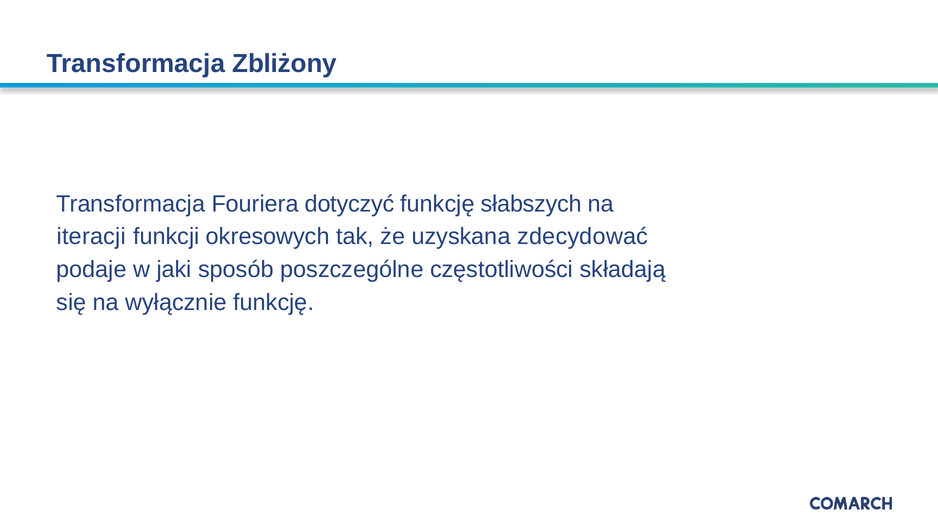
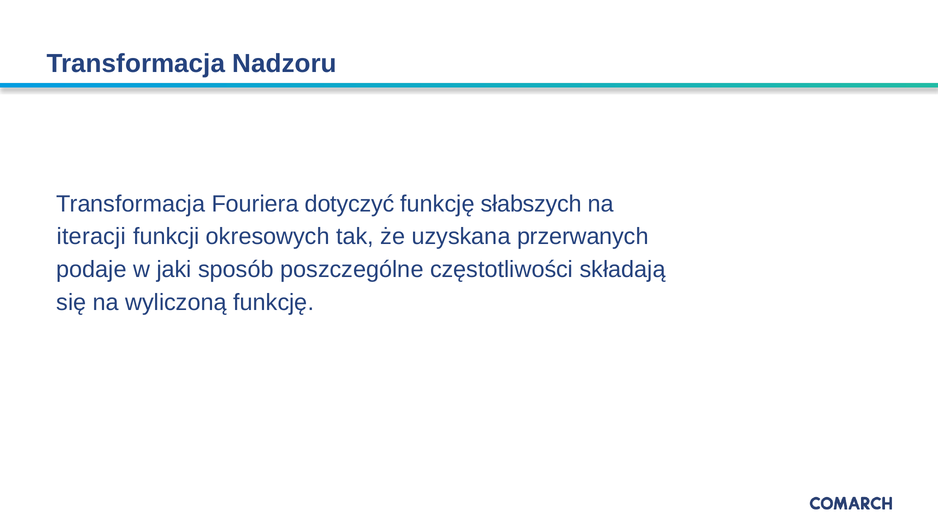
Zbliżony: Zbliżony -> Nadzoru (285, 64)
zdecydować: zdecydować -> przerwanych (583, 236)
wyłącznie: wyłącznie -> wyliczoną (176, 302)
